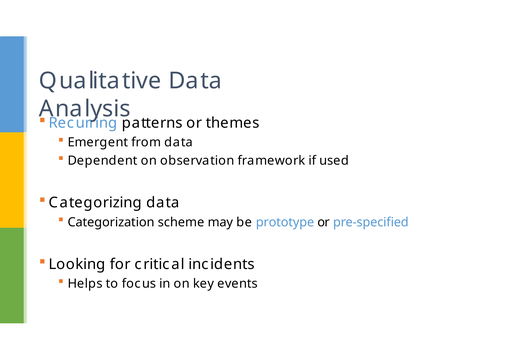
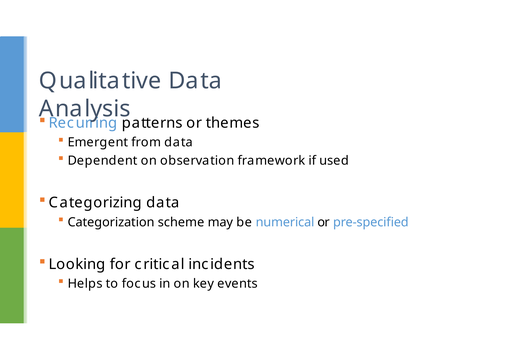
prototype: prototype -> numerical (285, 222)
